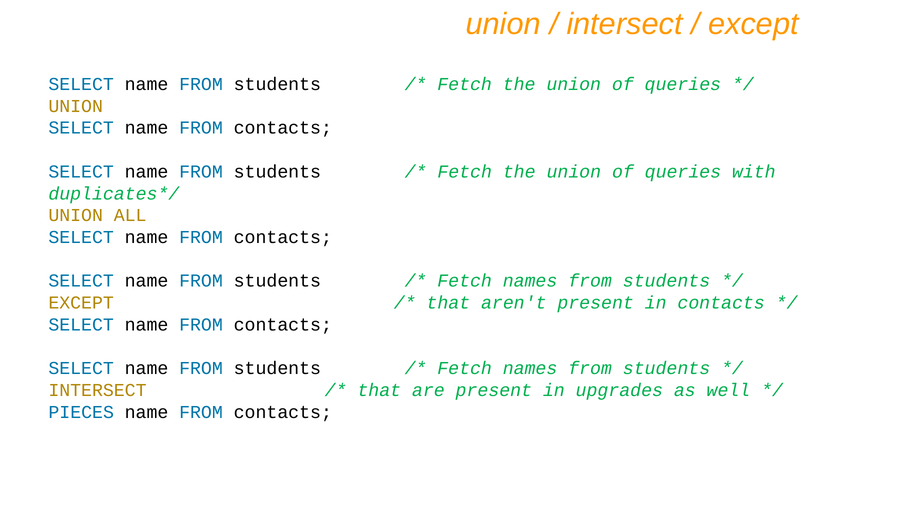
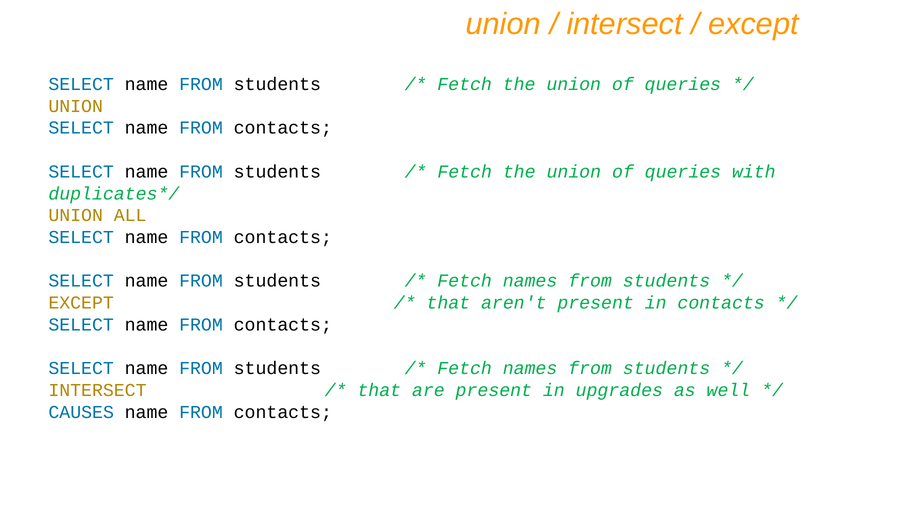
PIECES: PIECES -> CAUSES (81, 412)
